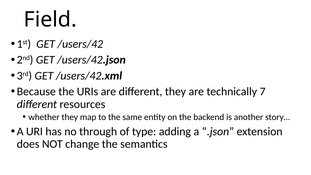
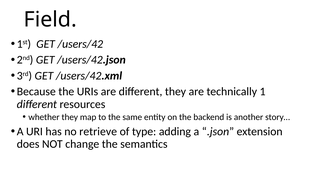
7: 7 -> 1 (263, 92)
through: through -> retrieve (98, 131)
